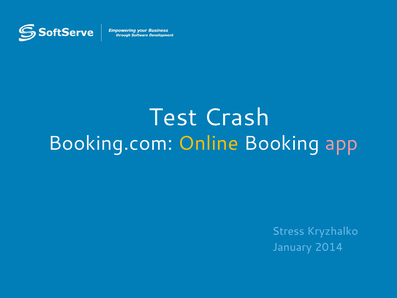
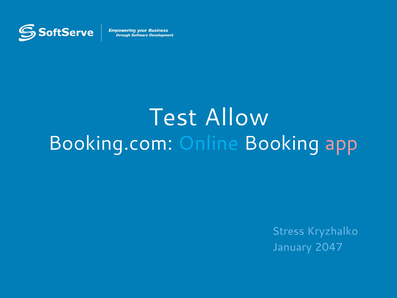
Crash: Crash -> Allow (237, 117)
Online colour: yellow -> light blue (208, 143)
2014: 2014 -> 2047 (329, 247)
